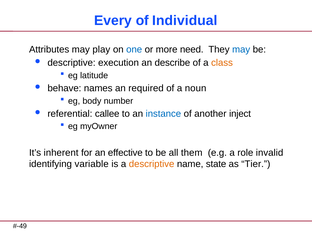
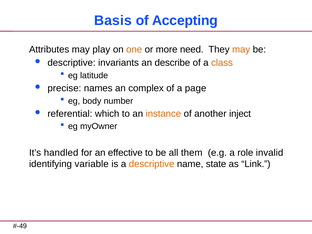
Every: Every -> Basis (113, 20)
Individual: Individual -> Accepting (185, 20)
one colour: blue -> orange (134, 50)
may colour: blue -> orange (241, 50)
execution: execution -> invariants (119, 63)
behave: behave -> precise (64, 88)
required: required -> complex (146, 88)
noun: noun -> page (196, 88)
callee: callee -> which (107, 114)
instance colour: blue -> orange (163, 114)
inherent: inherent -> handled (61, 153)
Tier: Tier -> Link (256, 164)
